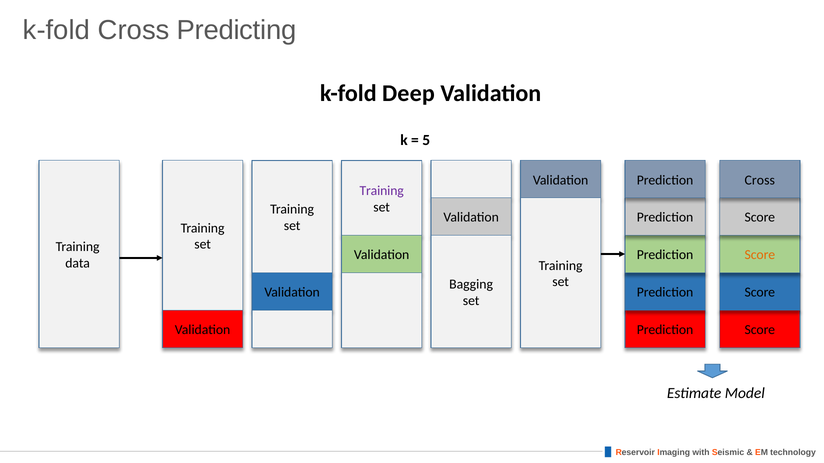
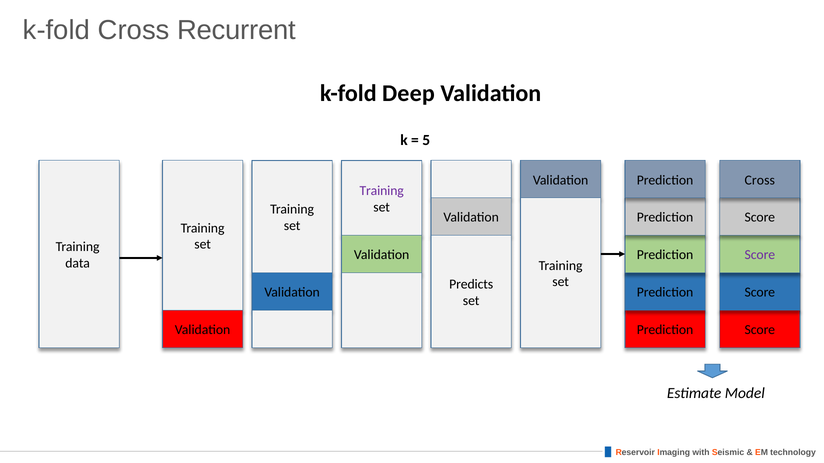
Predicting: Predicting -> Recurrent (237, 30)
Score colour: orange -> purple (760, 255)
Bagging: Bagging -> Predicts (471, 285)
